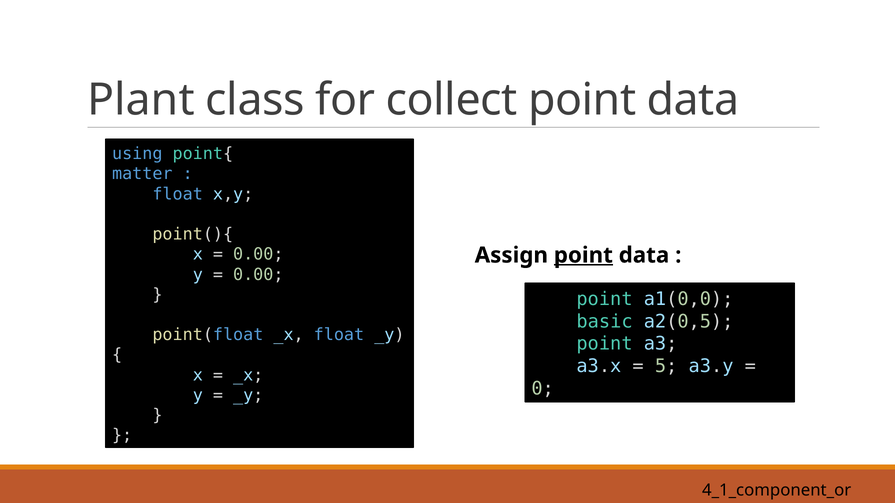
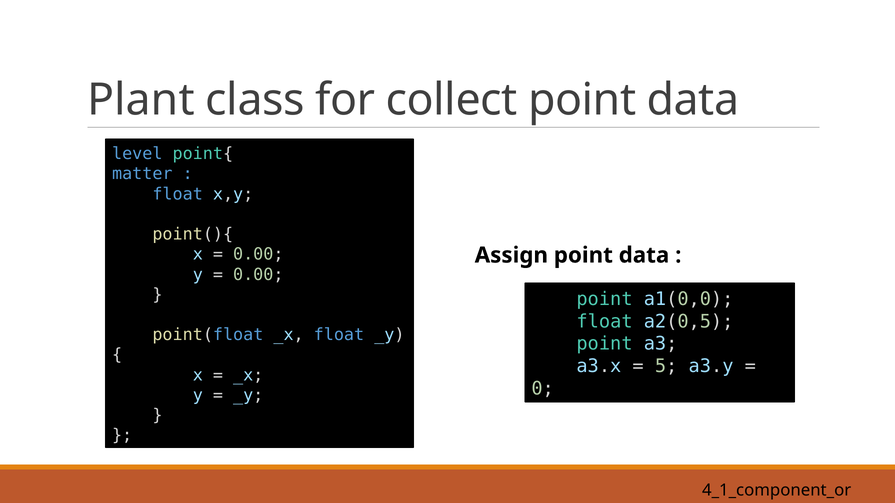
using: using -> level (137, 154)
point underline: present -> none (583, 255)
basic: basic -> float (605, 322)
